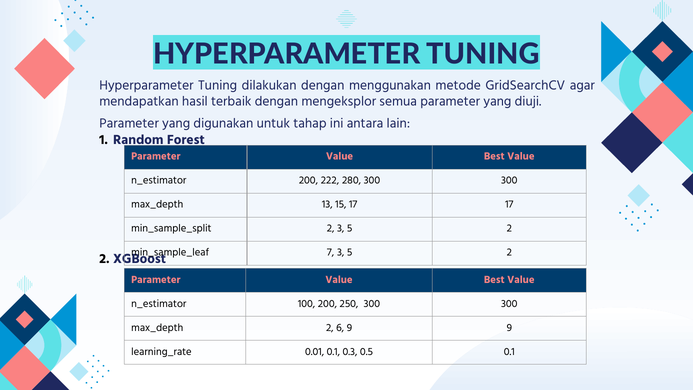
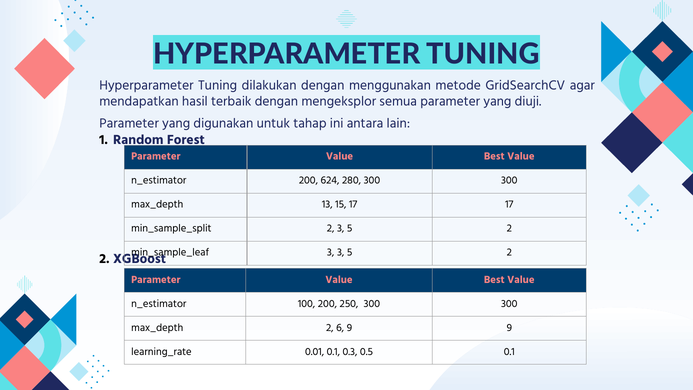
222: 222 -> 624 (330, 180)
7: 7 -> 3 (331, 252)
